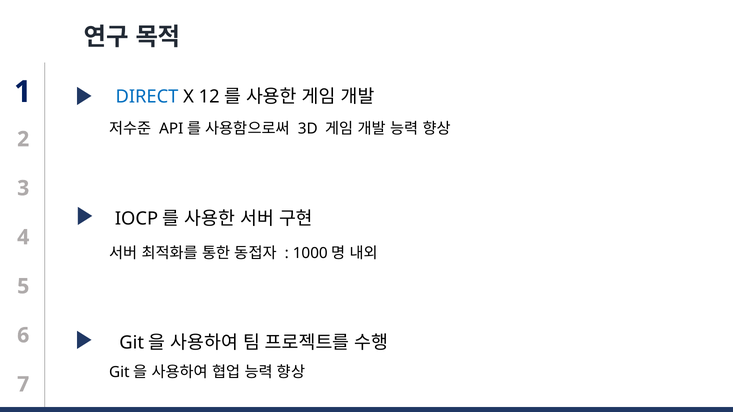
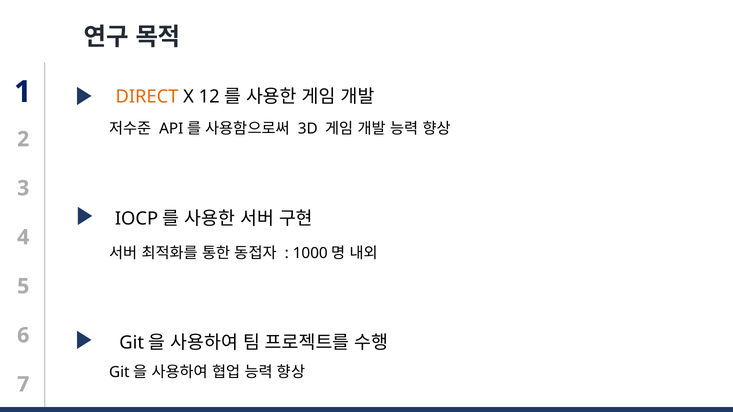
DIRECT colour: blue -> orange (147, 97)
